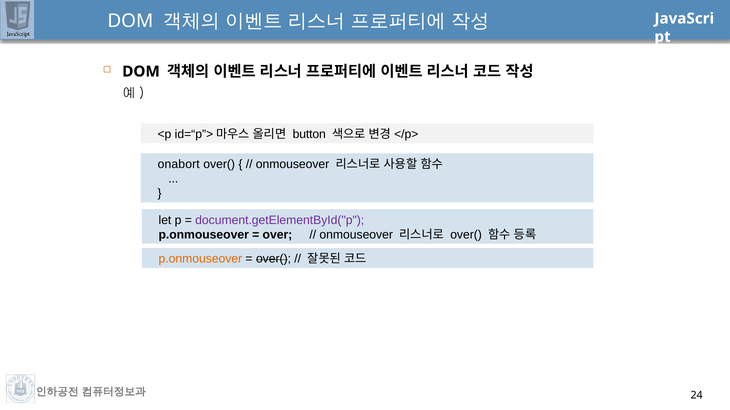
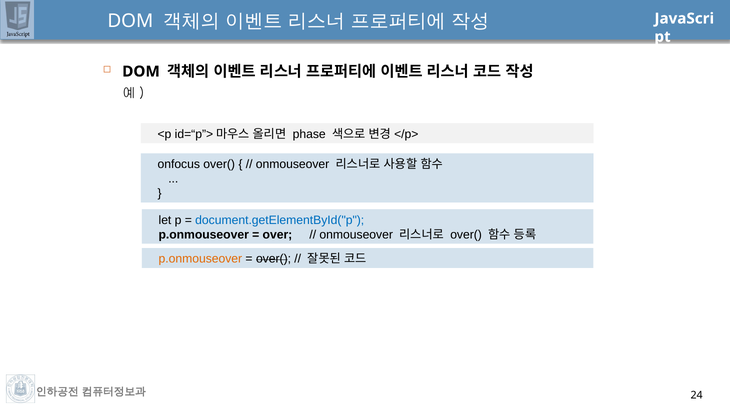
button: button -> phase (309, 134)
onabort: onabort -> onfocus (179, 164)
document.getElementById("p colour: purple -> blue (280, 220)
